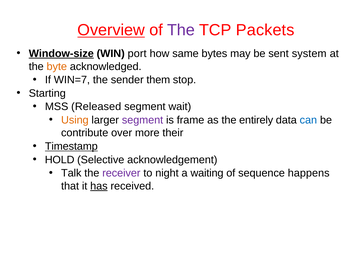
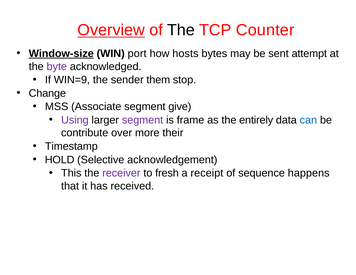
The colour: purple -> black (181, 30)
Packets: Packets -> Counter (265, 30)
same: same -> hosts (185, 54)
system: system -> attempt (309, 54)
byte colour: orange -> purple (57, 66)
WIN=7: WIN=7 -> WIN=9 (72, 80)
Starting: Starting -> Change (47, 93)
Released: Released -> Associate (96, 107)
wait: wait -> give (180, 107)
Using colour: orange -> purple (75, 120)
Timestamp underline: present -> none (71, 146)
Talk: Talk -> This (71, 173)
night: night -> fresh (167, 173)
waiting: waiting -> receipt (207, 173)
has underline: present -> none (99, 186)
